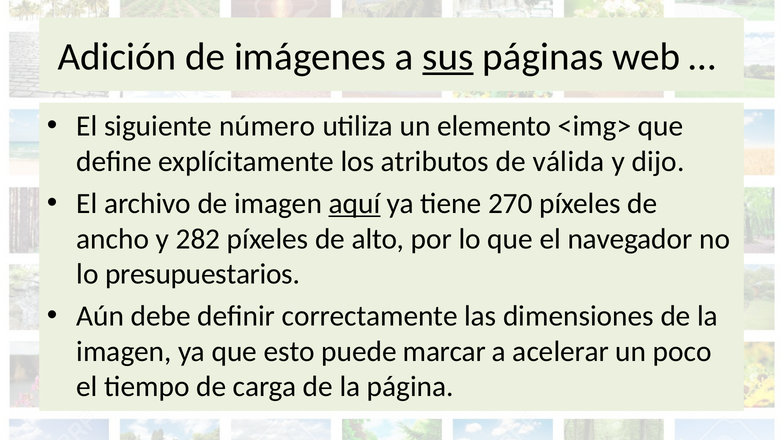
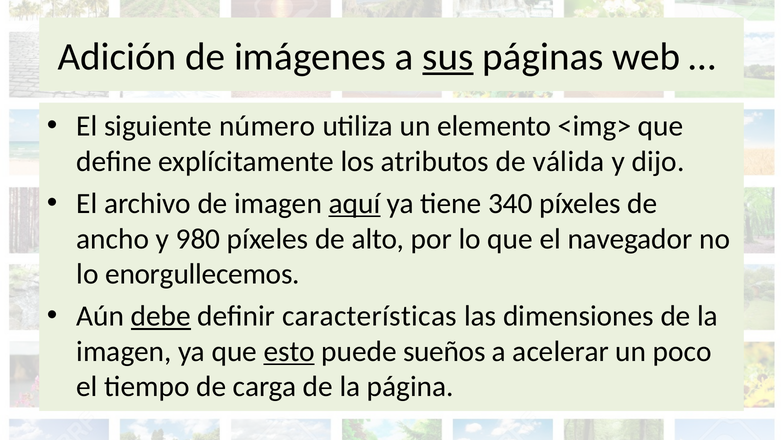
270: 270 -> 340 (510, 204)
282: 282 -> 980 (198, 239)
presupuestarios: presupuestarios -> enorgullecemos (202, 274)
debe underline: none -> present (161, 317)
correctamente: correctamente -> características (370, 317)
esto underline: none -> present (289, 352)
marcar: marcar -> sueños (444, 352)
